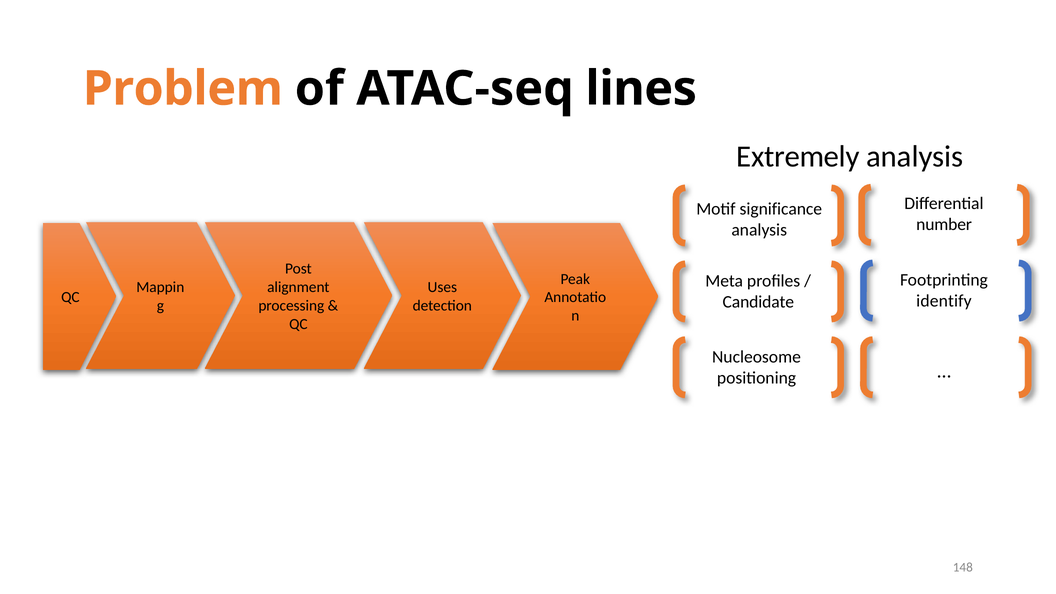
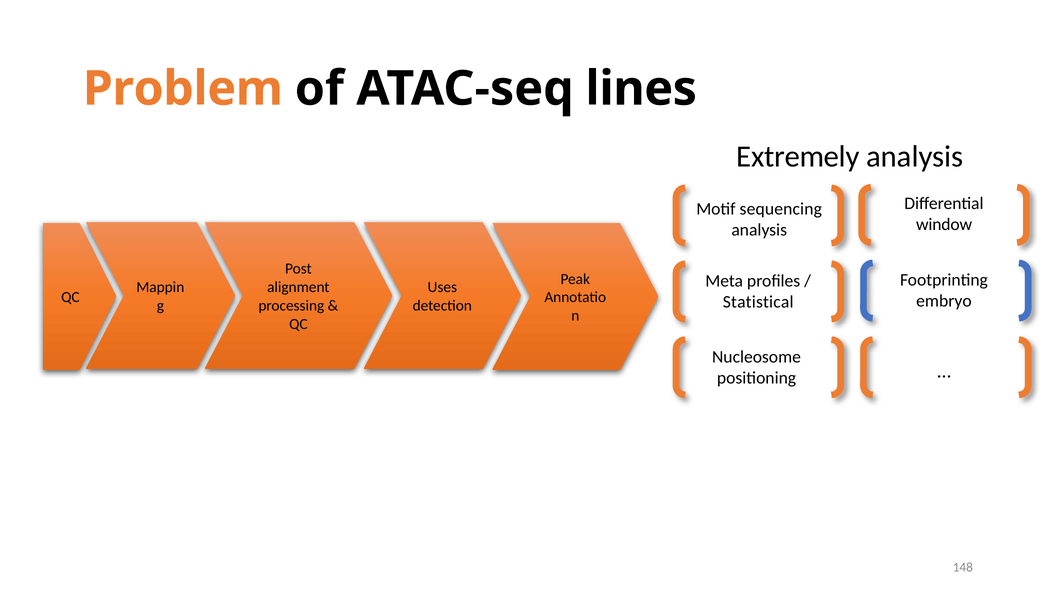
significance: significance -> sequencing (781, 209)
number: number -> window (944, 225)
identify: identify -> embryo (944, 301)
Candidate: Candidate -> Statistical (758, 302)
